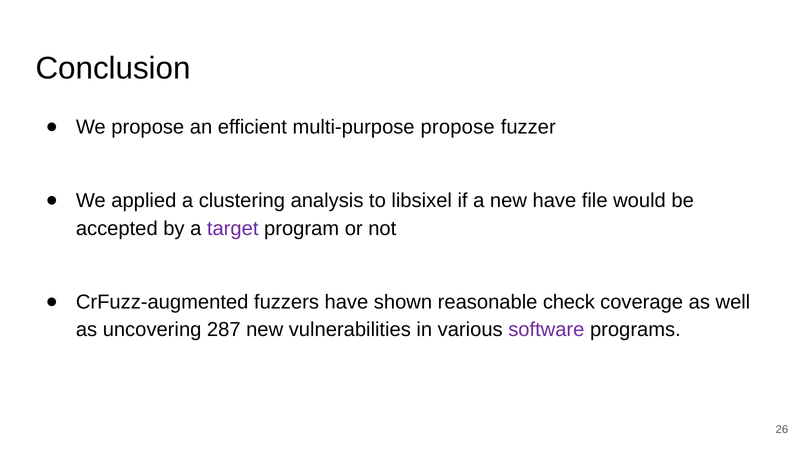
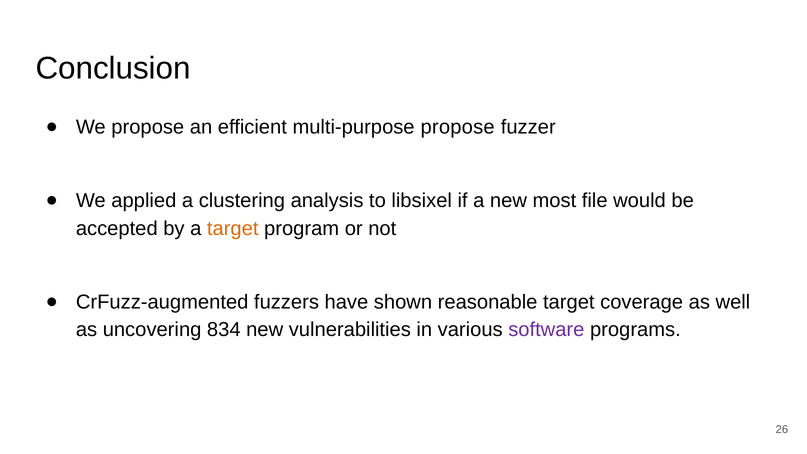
new have: have -> most (554, 200)
target colour: purple -> orange (233, 228)
reasonable check: check -> target (569, 302)
287: 287 -> 834 (224, 330)
